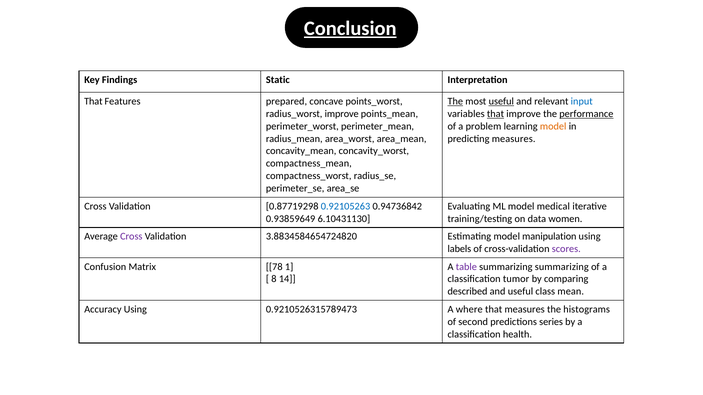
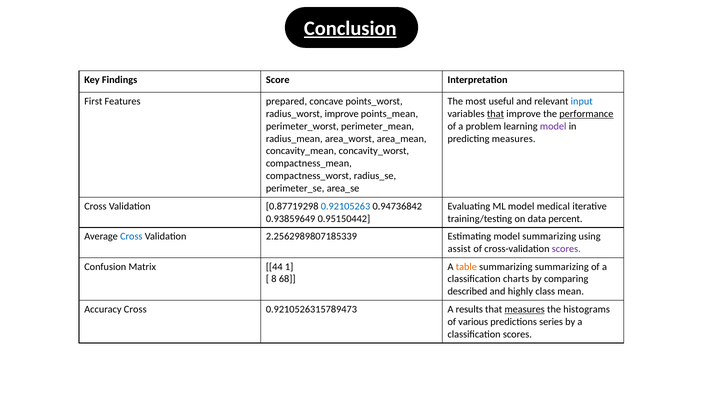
Static: Static -> Score (278, 80)
That: That -> First (93, 101)
The underline: present -> none (455, 101)
useful underline: present -> none (501, 101)
model colour: orange -> purple (553, 126)
6.10431130: 6.10431130 -> 0.95150442 (344, 219)
women: women -> percent (565, 219)
Cross colour: purple -> blue (131, 237)
3.8834584654724820: 3.8834584654724820 -> 2.2562989807185339 (311, 237)
model manipulation: manipulation -> summarizing (549, 237)
labels: labels -> assist (459, 249)
78: 78 -> 44 (274, 267)
table colour: purple -> orange (466, 267)
14: 14 -> 68 (287, 279)
tumor: tumor -> charts (516, 279)
and useful: useful -> highly (520, 292)
Accuracy Using: Using -> Cross (135, 310)
where: where -> results (469, 310)
measures underline: none -> present (525, 310)
second: second -> various (473, 322)
classification health: health -> scores (517, 335)
